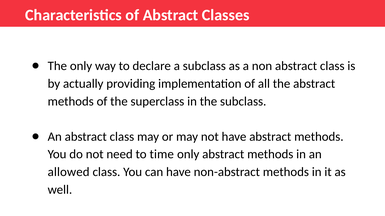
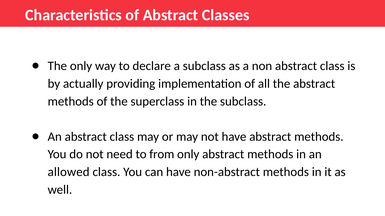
time: time -> from (162, 155)
